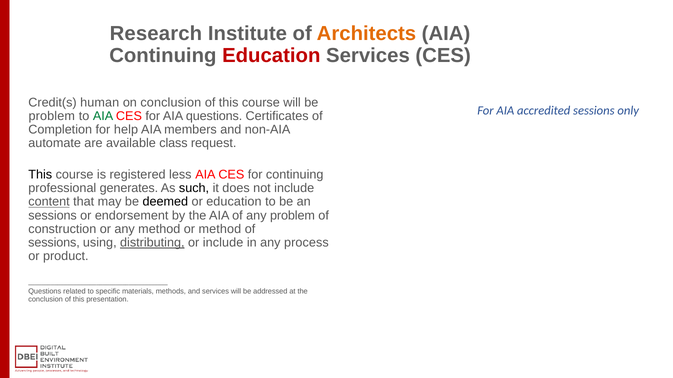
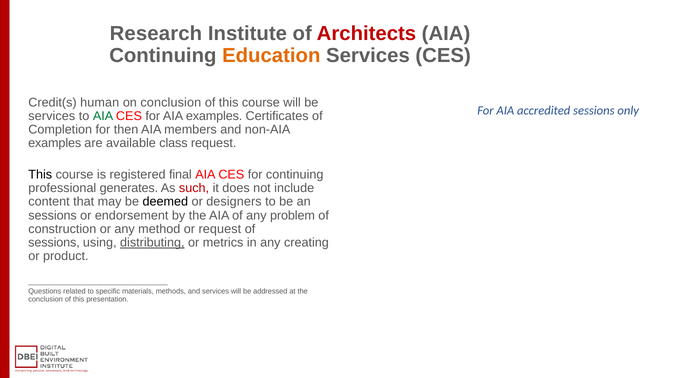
Architects colour: orange -> red (366, 34)
Education colour: red -> orange (271, 55)
problem: problem -> services (52, 116)
AIA questions: questions -> examples (214, 116)
help: help -> then (126, 130)
automate: automate -> examples (55, 144)
less: less -> final (180, 175)
such colour: black -> red (194, 188)
content underline: present -> none (49, 202)
or education: education -> designers (234, 202)
or method: method -> request (220, 229)
or include: include -> metrics (223, 243)
process: process -> creating (306, 243)
